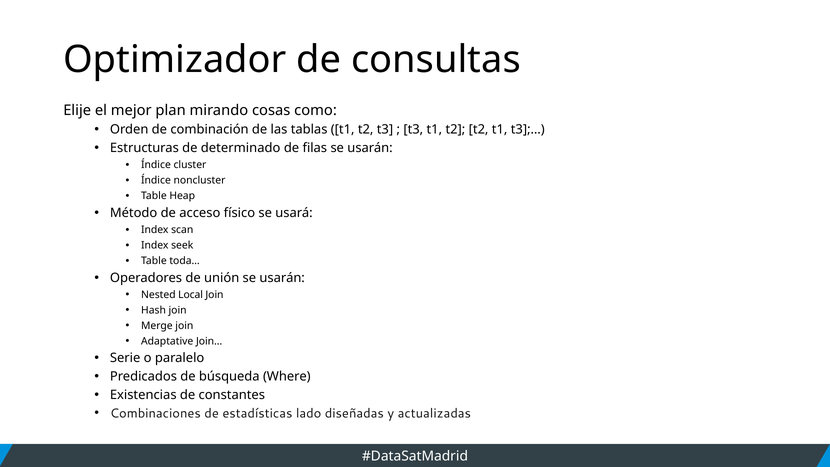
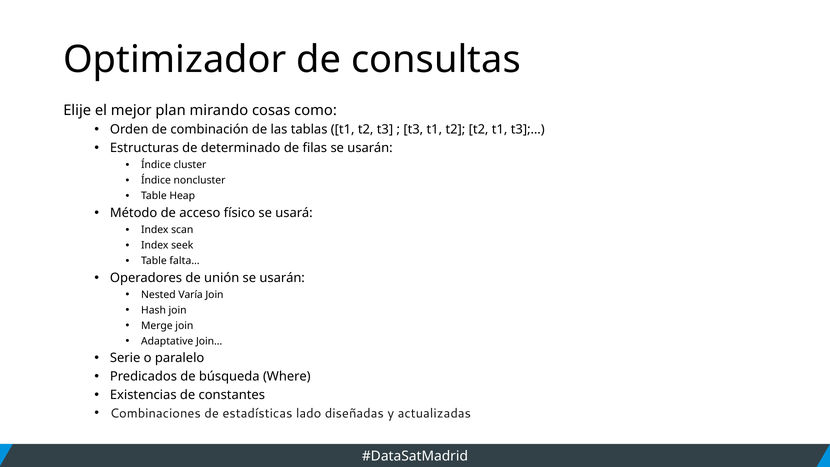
toda…: toda… -> falta… (185, 261)
Local: Local -> Varía (191, 295)
